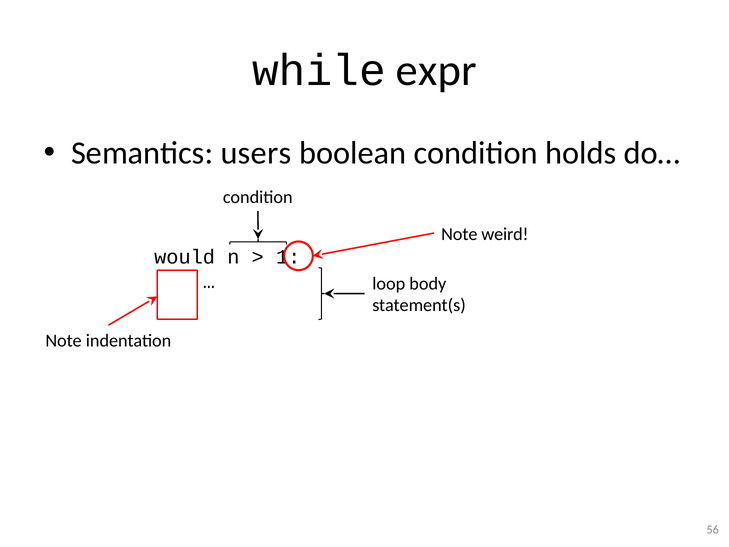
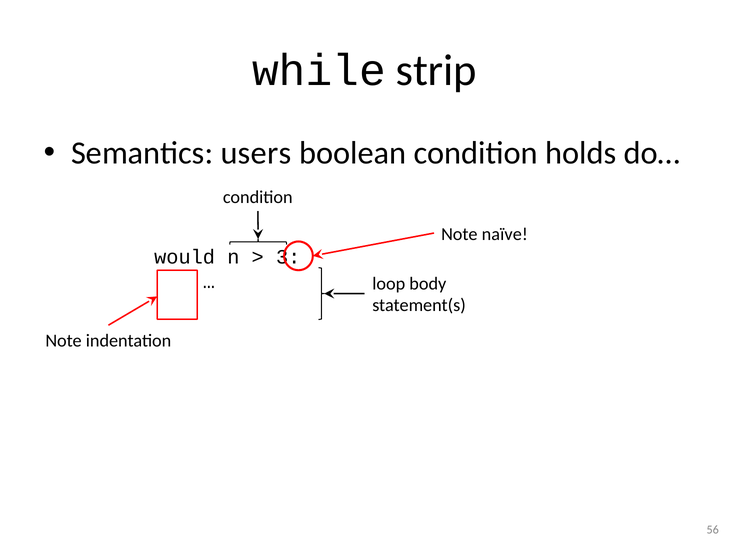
expr: expr -> strip (436, 71)
weird: weird -> naïve (505, 234)
1: 1 -> 3 (288, 257)
